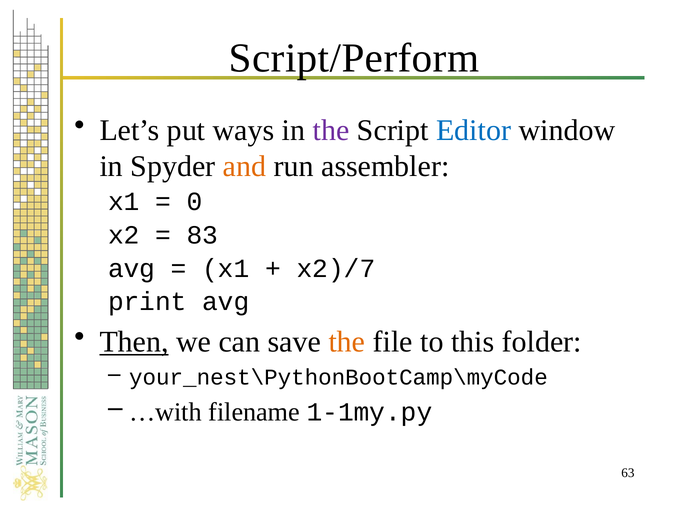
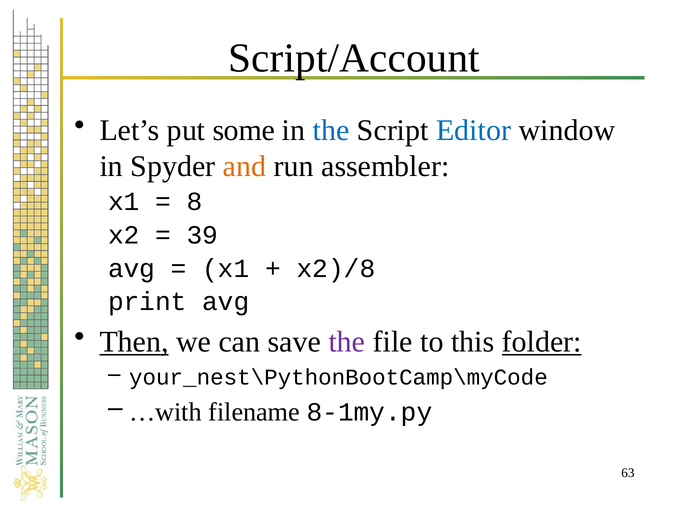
Script/Perform: Script/Perform -> Script/Account (354, 58)
ways: ways -> some (244, 130)
the colour: purple -> blue (331, 130)
0: 0 -> 8 (194, 202)
83: 83 -> 39 (202, 235)
x2)/7: x2)/7 -> x2)/8 (336, 269)
the colour: orange -> purple (347, 342)
folder underline: none -> present (542, 342)
1-1my.py: 1-1my.py -> 8-1my.py (370, 412)
